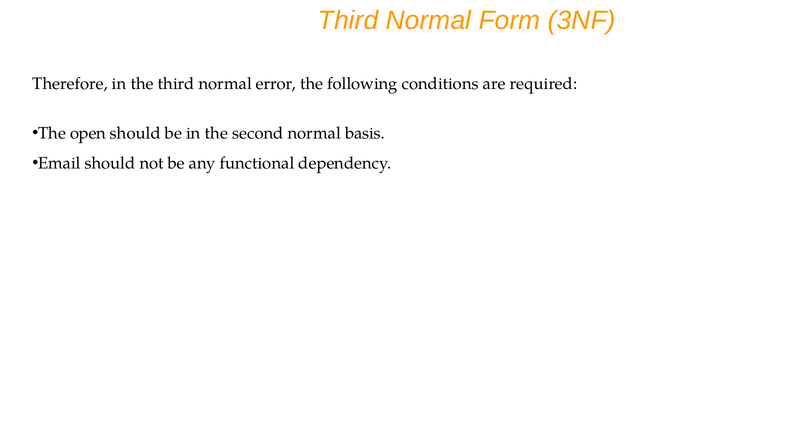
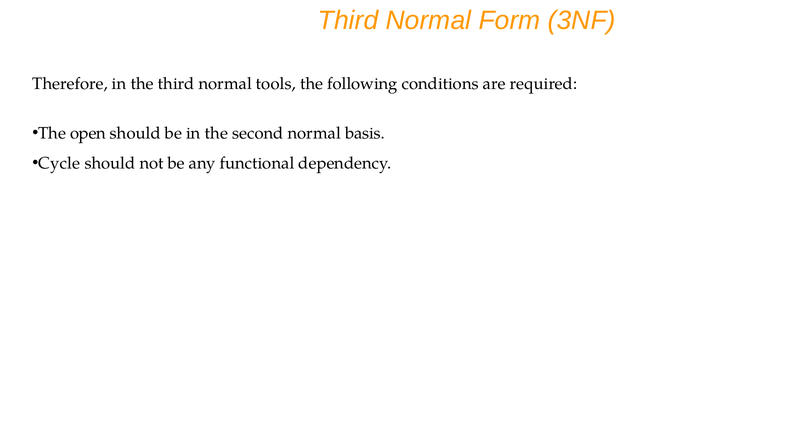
error: error -> tools (276, 84)
Email: Email -> Cycle (59, 163)
